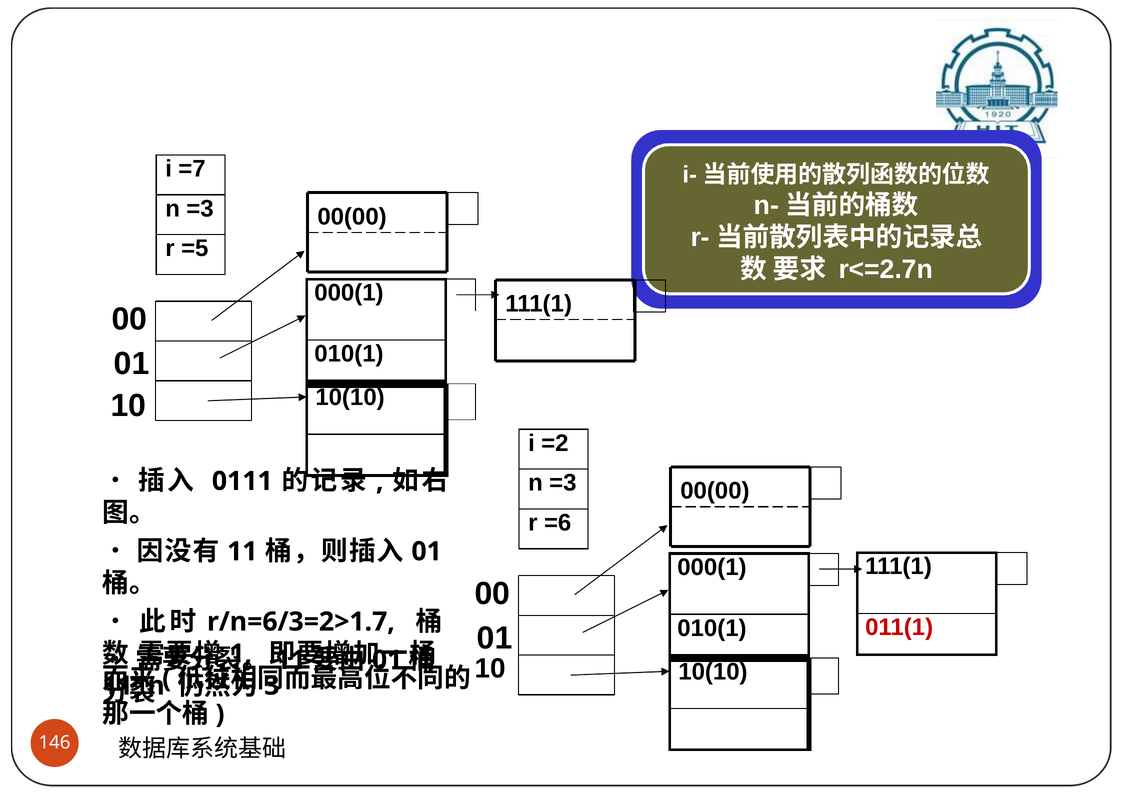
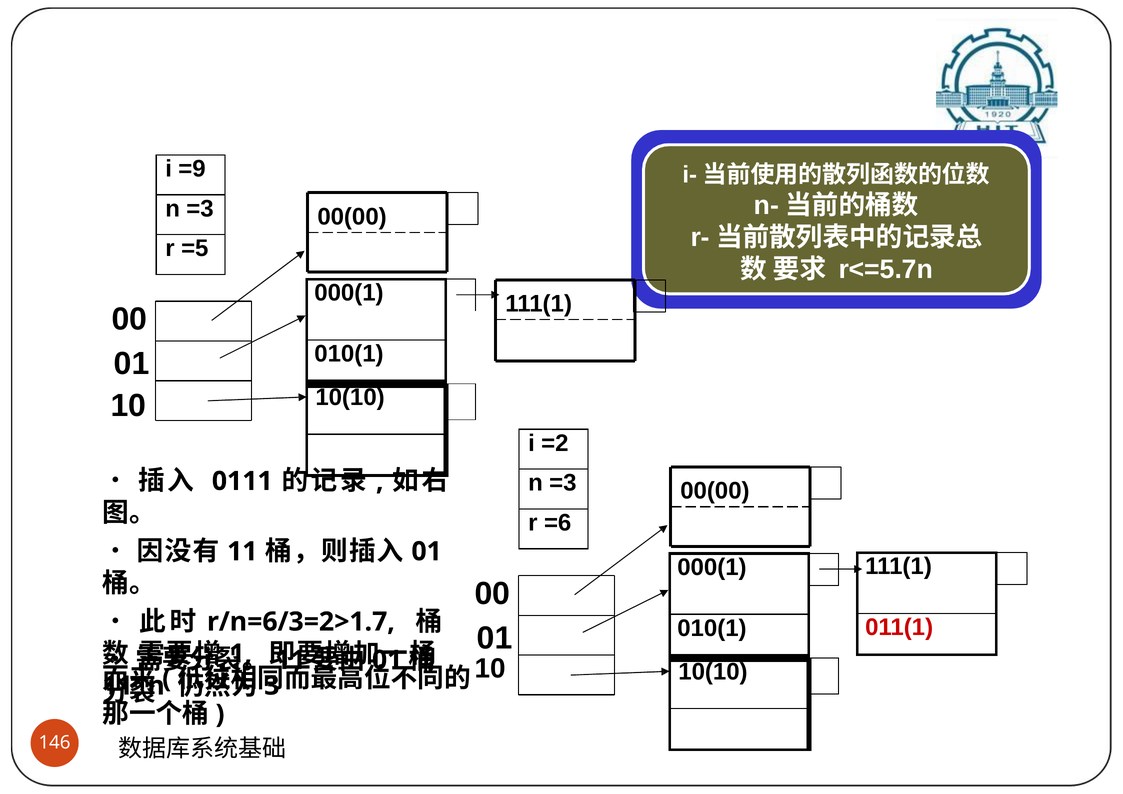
=7: =7 -> =9 (192, 169)
r<=2.7n: r<=2.7n -> r<=5.7n (886, 269)
